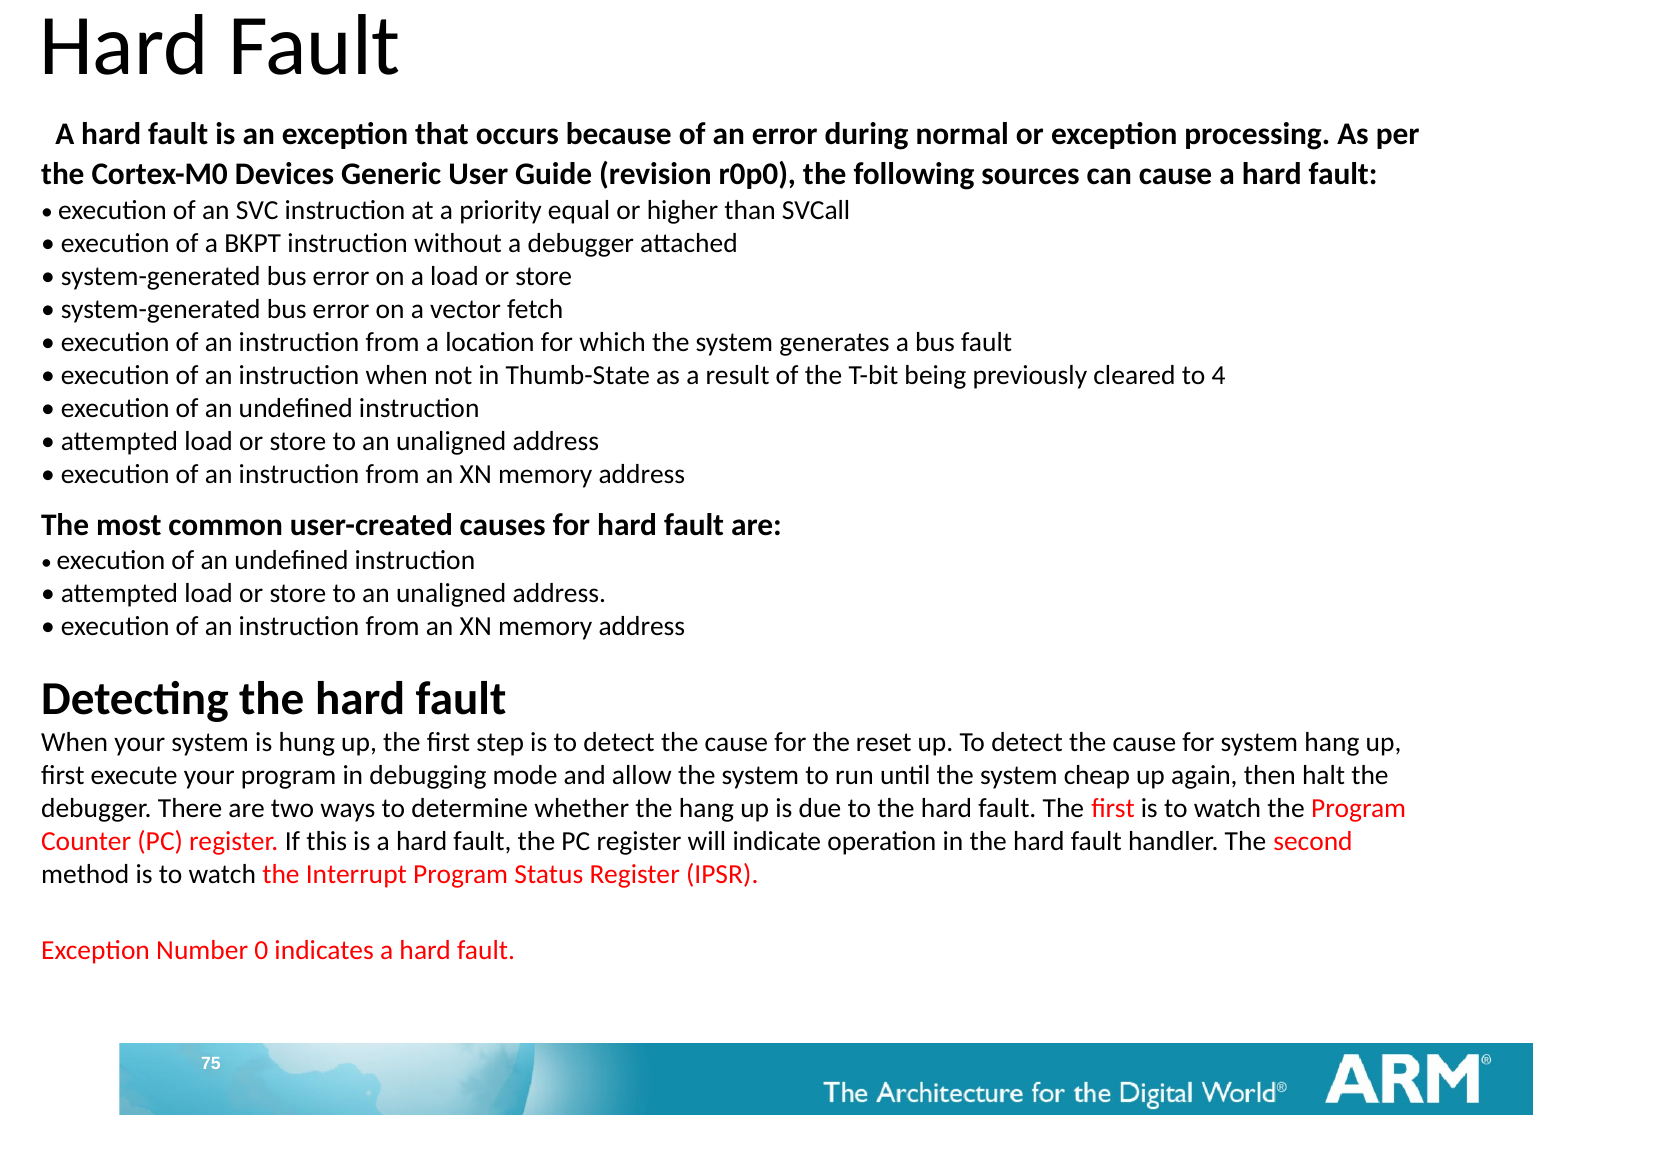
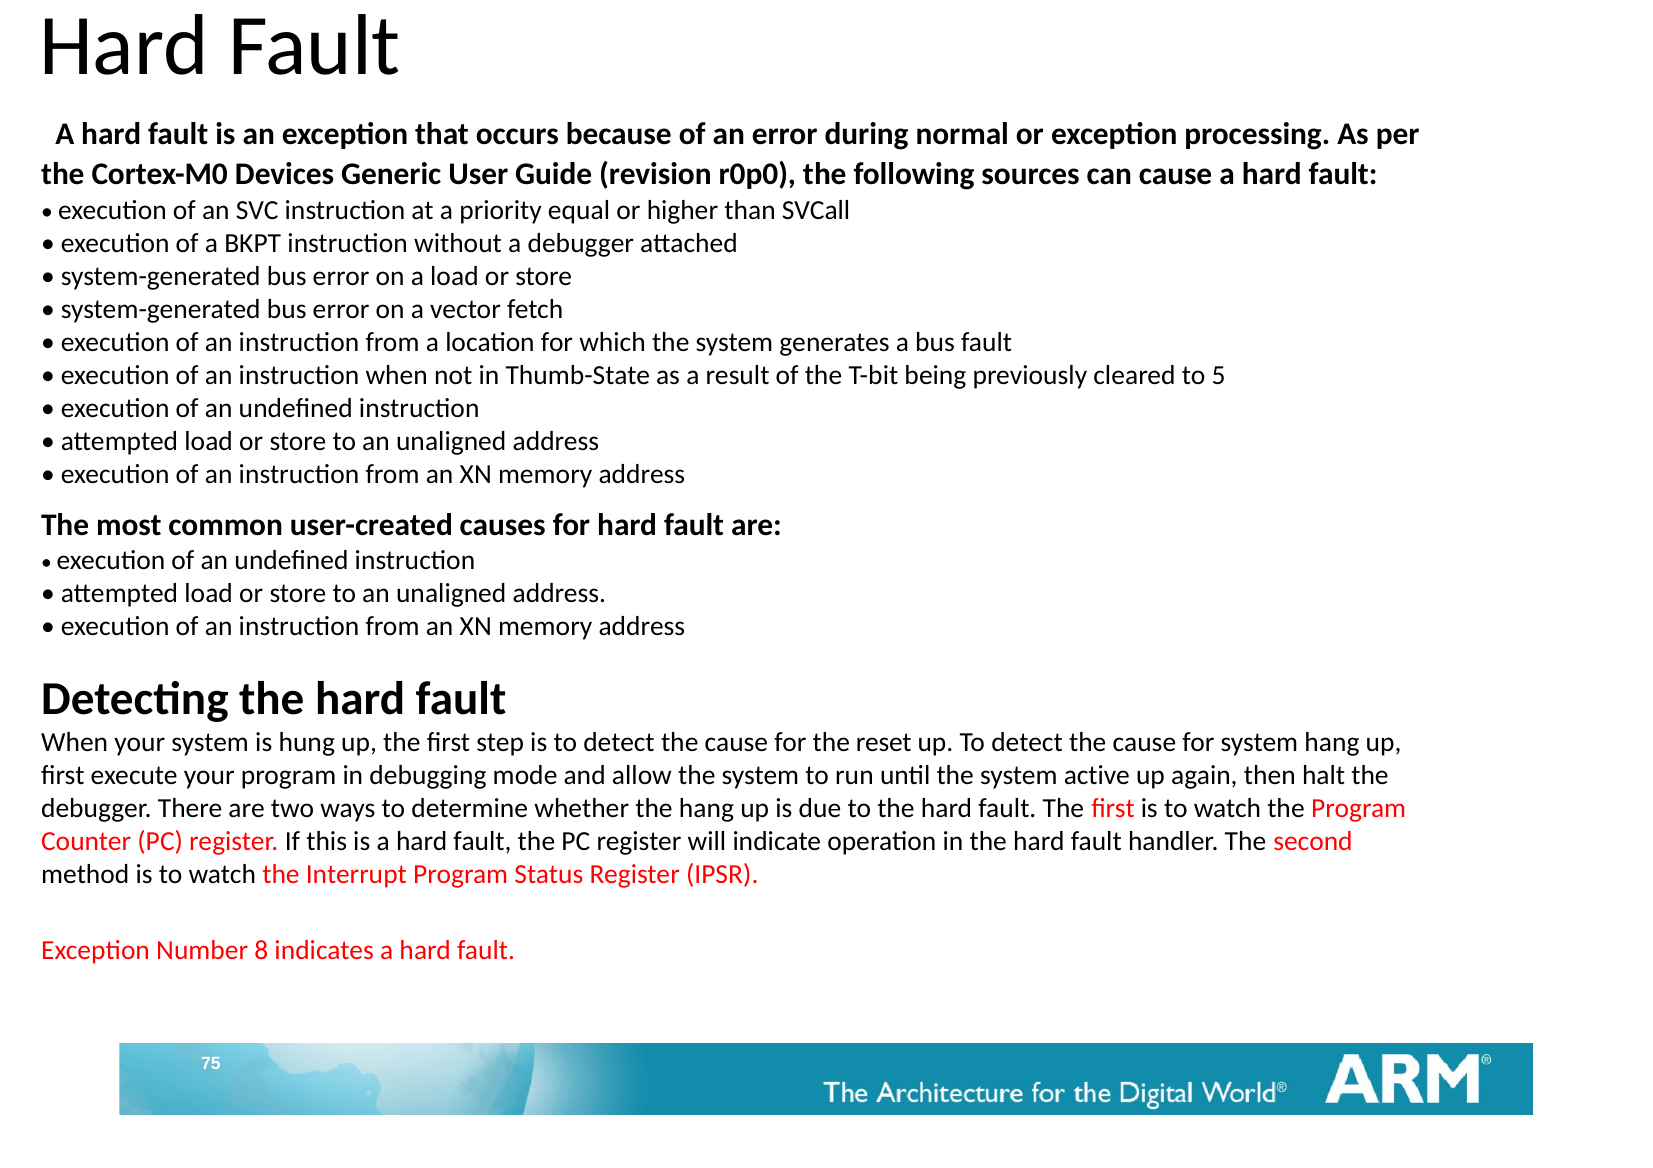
4: 4 -> 5 (1218, 375)
cheap: cheap -> active (1097, 775)
0: 0 -> 8 (261, 950)
